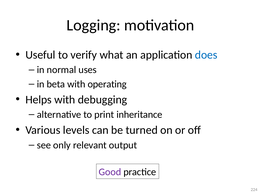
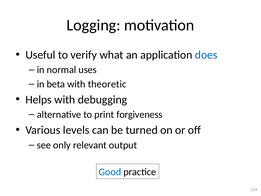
operating: operating -> theoretic (107, 84)
inheritance: inheritance -> forgiveness (139, 114)
Good colour: purple -> blue (110, 172)
